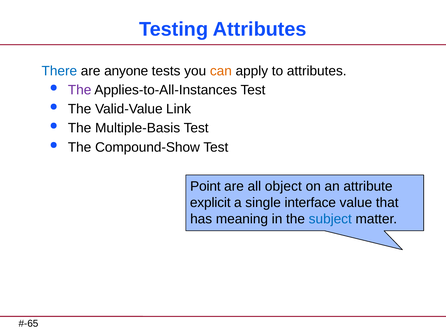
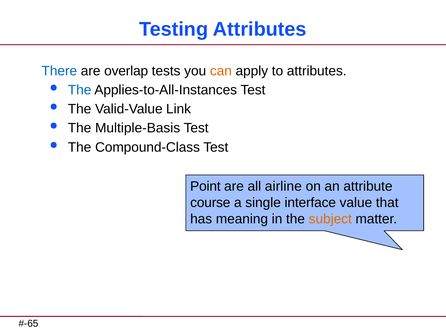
anyone: anyone -> overlap (126, 71)
The colour: purple -> blue (80, 90)
Compound-Show: Compound-Show -> Compound-Class (147, 147)
object: object -> airline (283, 186)
explicit: explicit -> course (210, 202)
subject colour: blue -> orange (330, 219)
